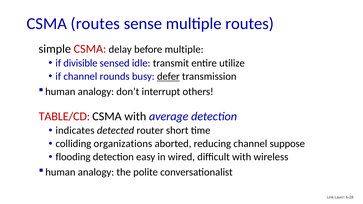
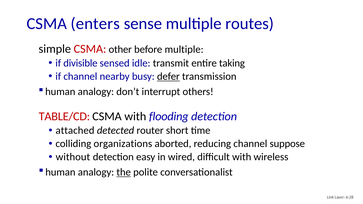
CSMA routes: routes -> enters (95, 24)
delay: delay -> other (120, 50)
utilize: utilize -> taking (232, 63)
rounds: rounds -> nearby (115, 76)
average: average -> flooding (169, 116)
indicates: indicates -> attached (75, 131)
flooding: flooding -> without (73, 157)
the underline: none -> present (124, 172)
